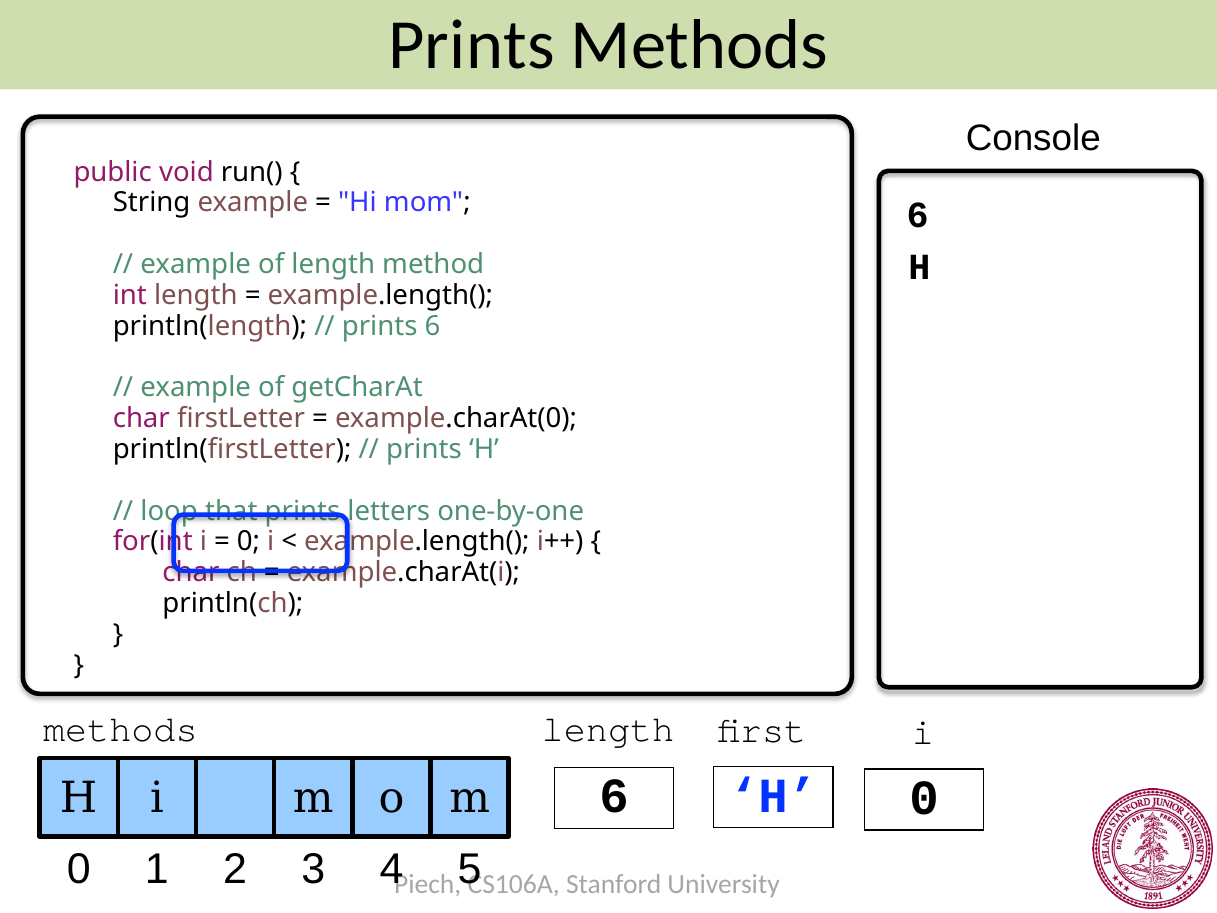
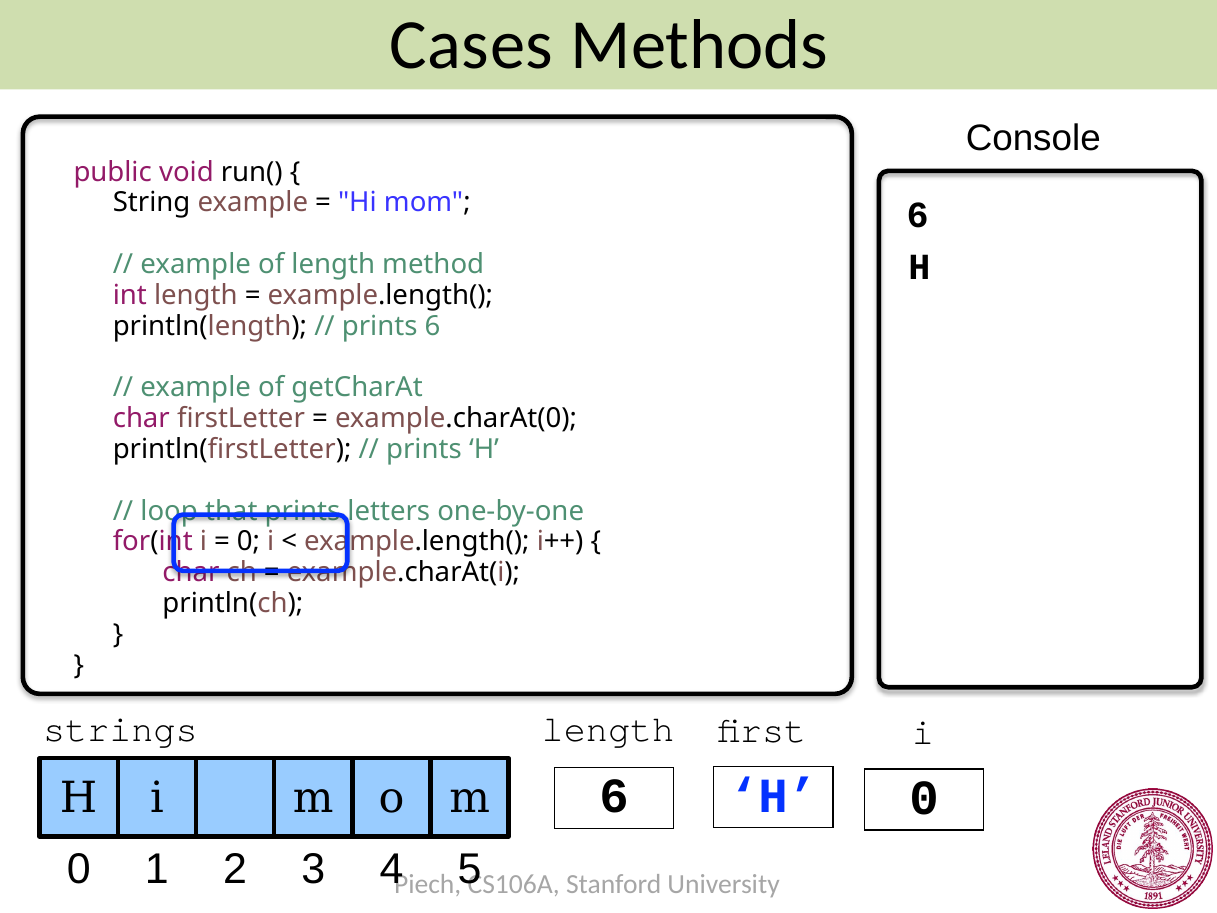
Prints: Prints -> Cases (471, 45)
methods: methods -> strings (120, 729)
